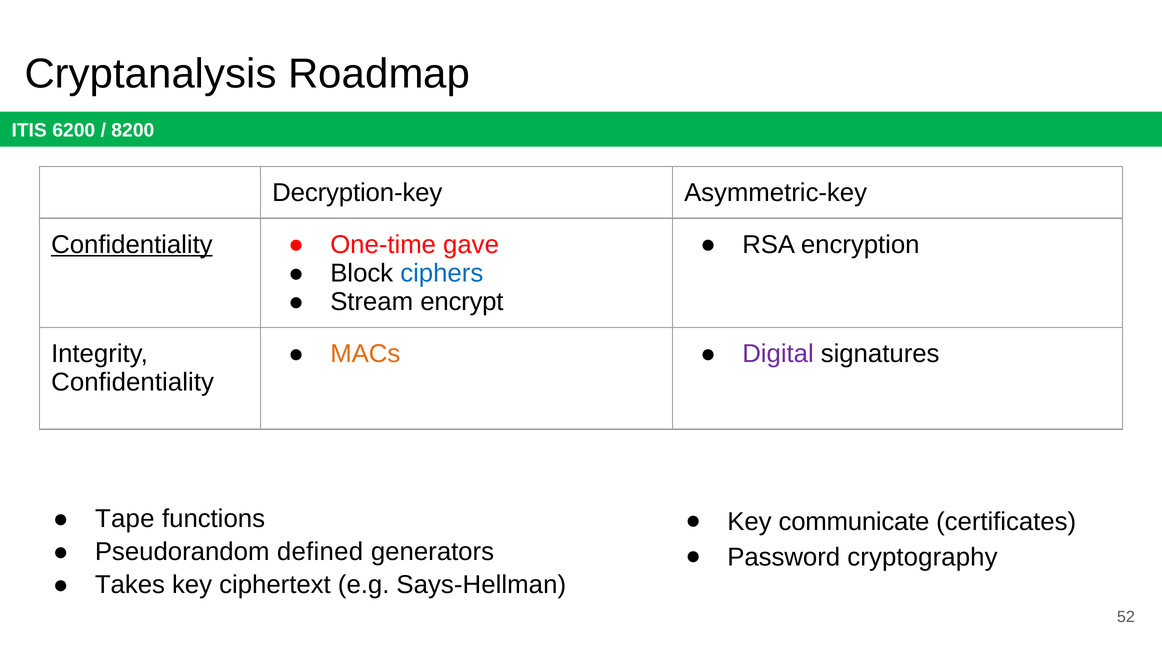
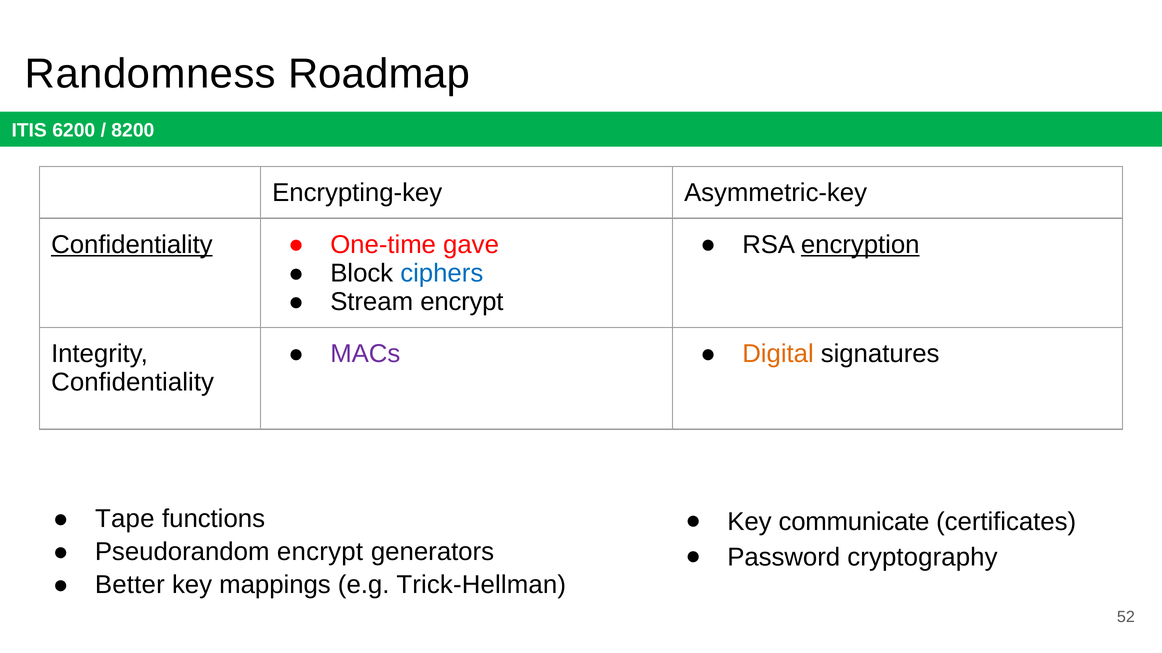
Cryptanalysis: Cryptanalysis -> Randomness (150, 74)
Decryption-key: Decryption-key -> Encrypting-key (357, 193)
encryption underline: none -> present (860, 245)
MACs colour: orange -> purple (365, 354)
Digital colour: purple -> orange (778, 354)
Pseudorandom defined: defined -> encrypt (320, 552)
Takes: Takes -> Better (130, 585)
ciphertext: ciphertext -> mappings (275, 585)
Says-Hellman: Says-Hellman -> Trick-Hellman (481, 585)
